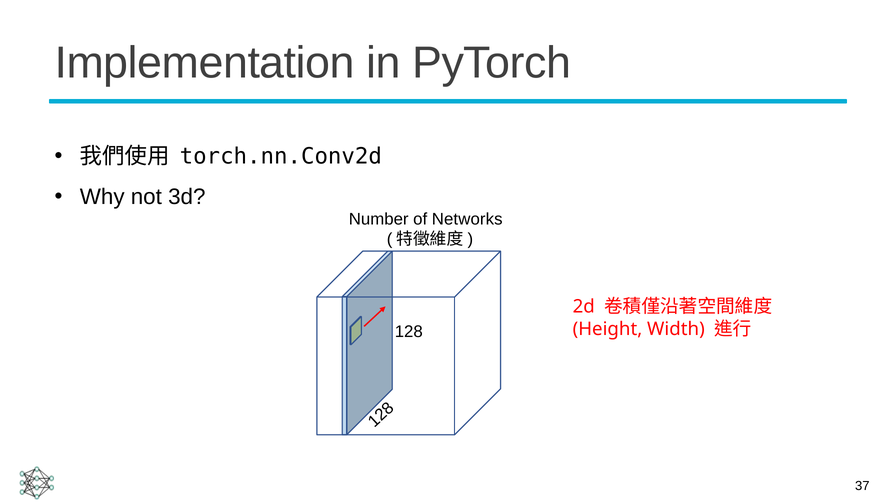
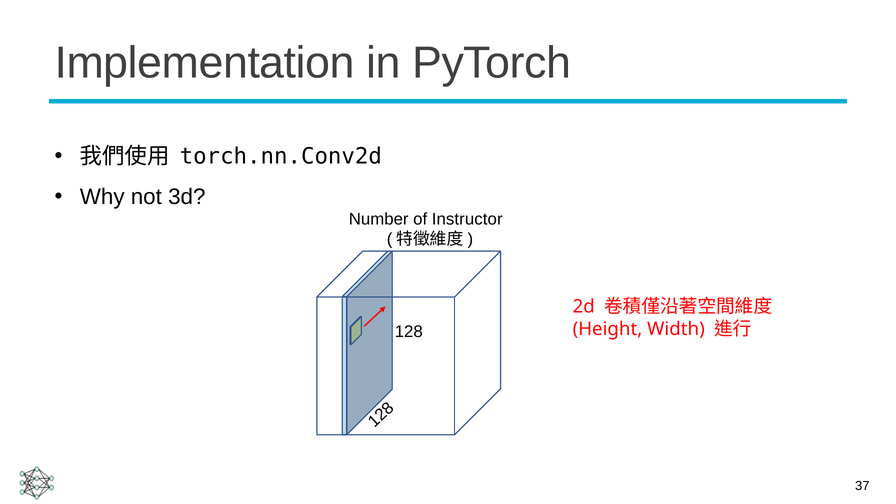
Networks: Networks -> Instructor (467, 219)
